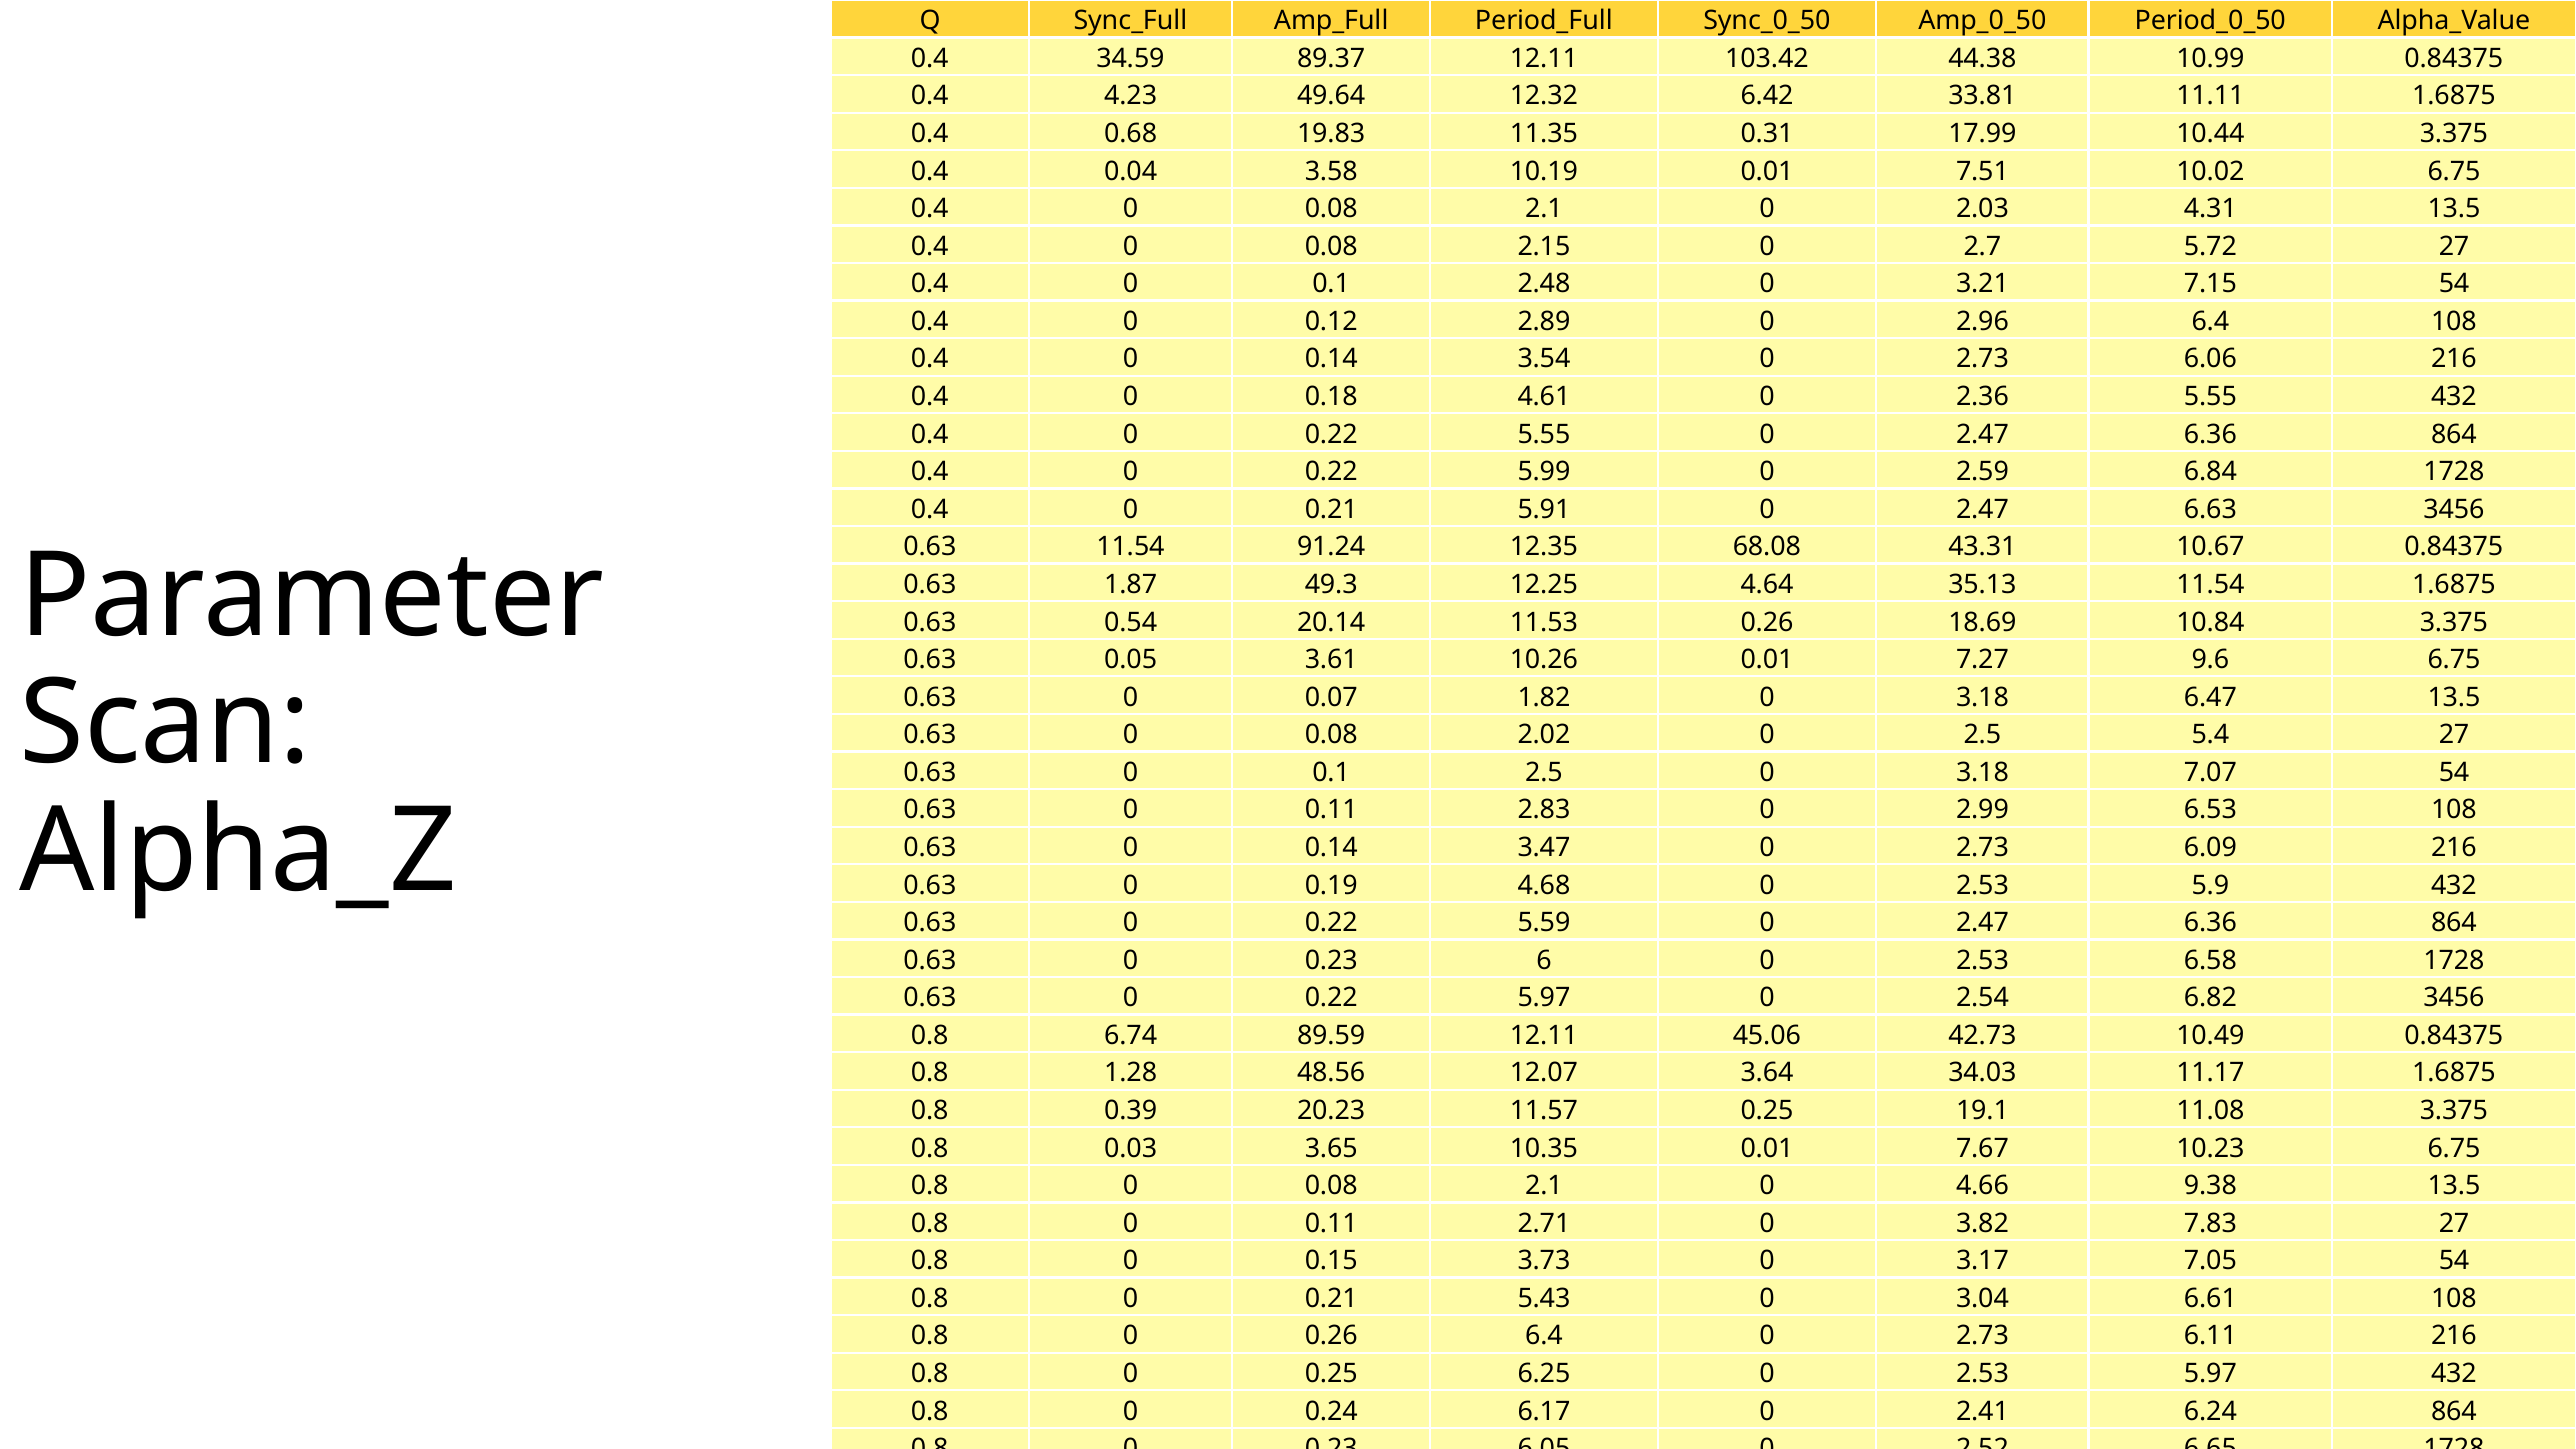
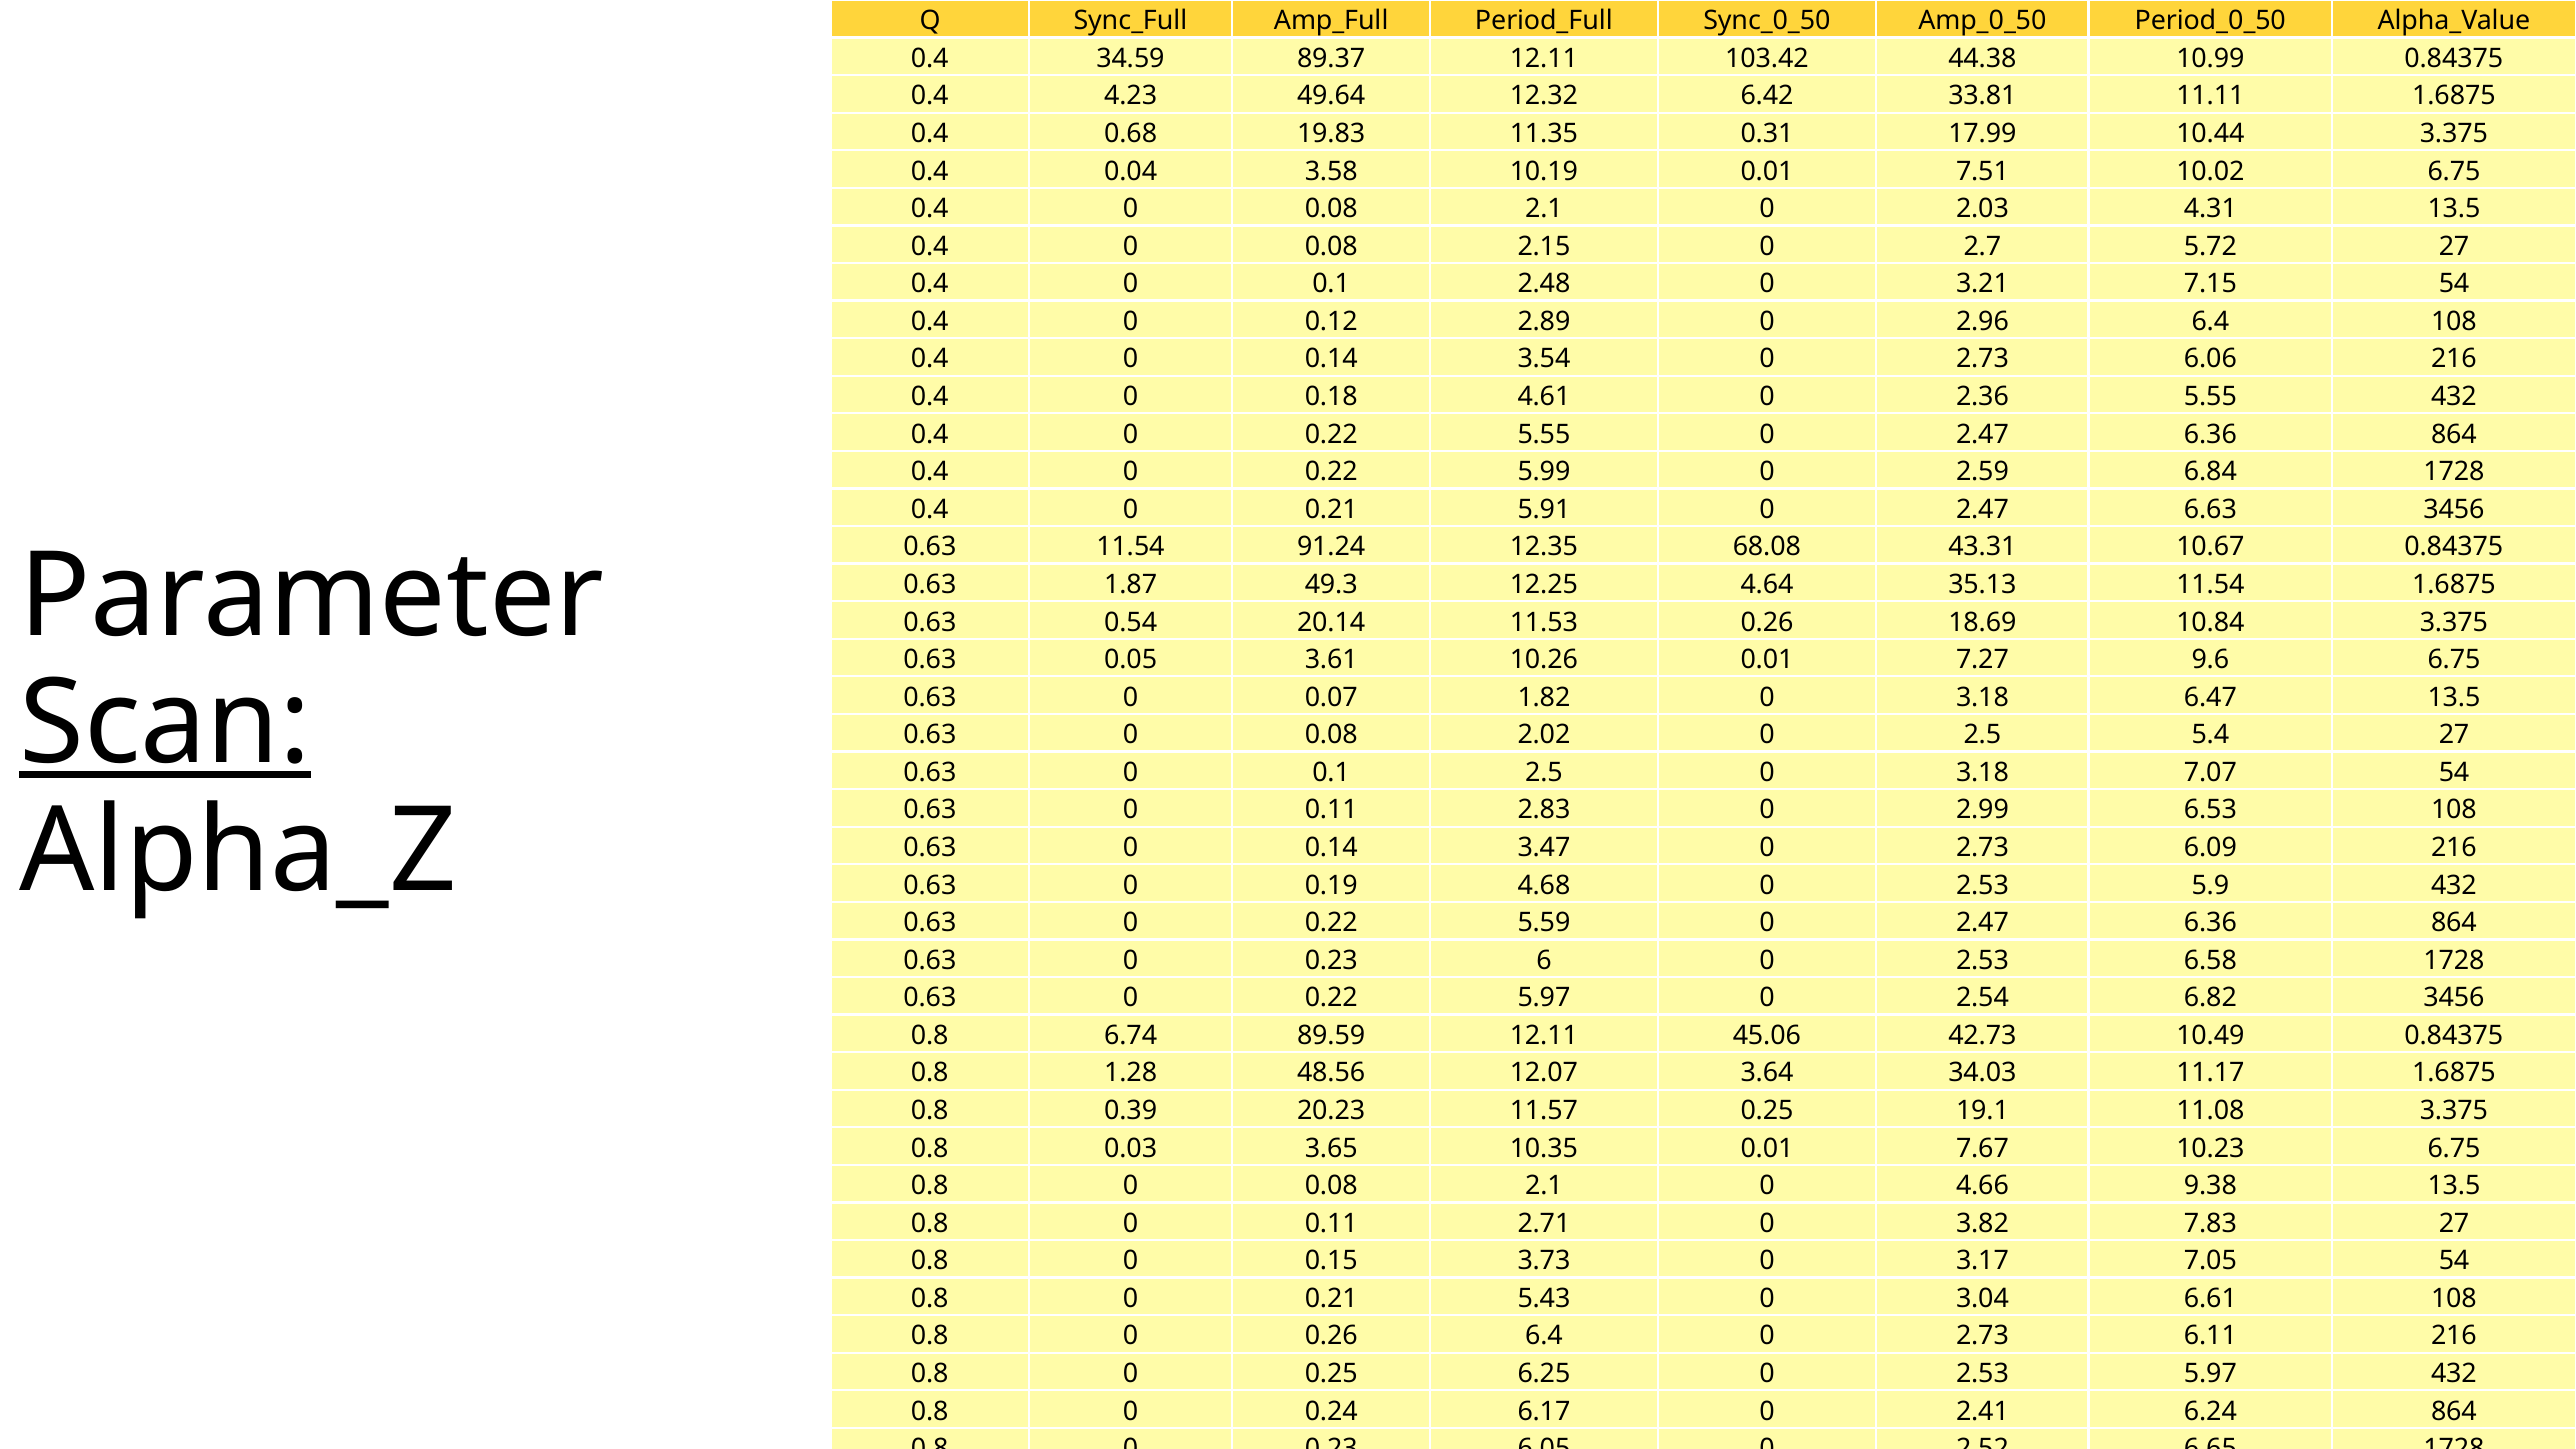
Scan underline: none -> present (165, 724)
